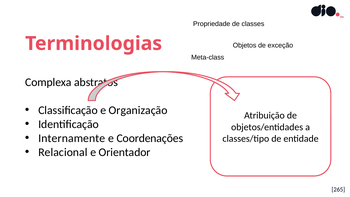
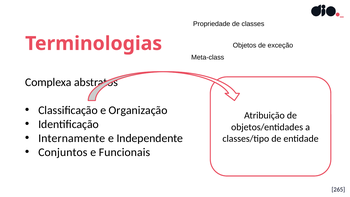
Coordenações: Coordenações -> Independente (150, 138)
Relacional: Relacional -> Conjuntos (63, 152)
Orientador: Orientador -> Funcionais (125, 152)
